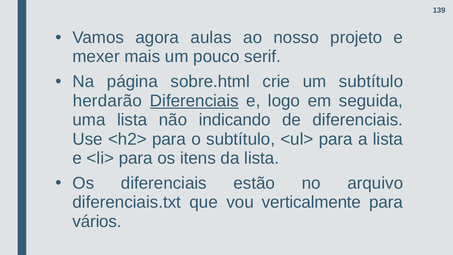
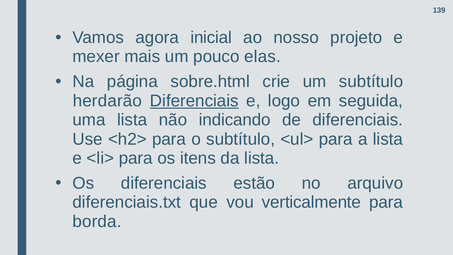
aulas: aulas -> inicial (211, 37)
serif: serif -> elas (263, 57)
vários: vários -> borda (97, 221)
